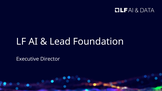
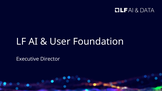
Lead: Lead -> User (60, 42)
